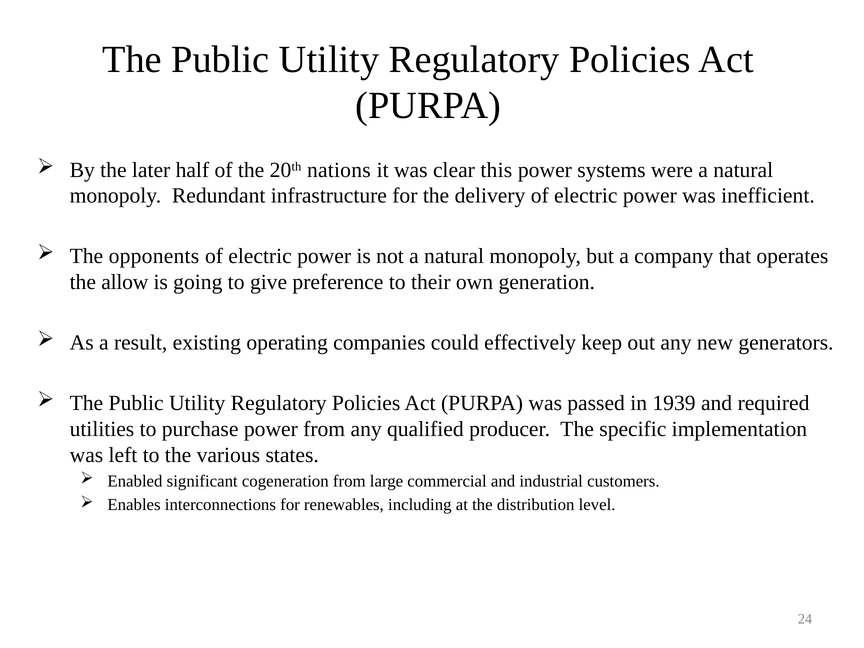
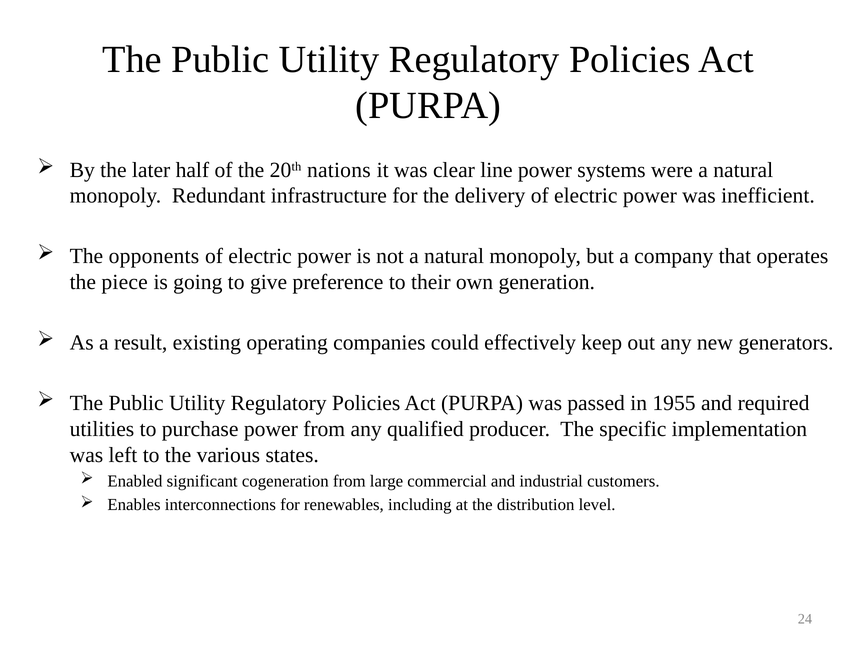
this: this -> line (496, 170)
allow: allow -> piece (125, 282)
1939: 1939 -> 1955 (674, 403)
